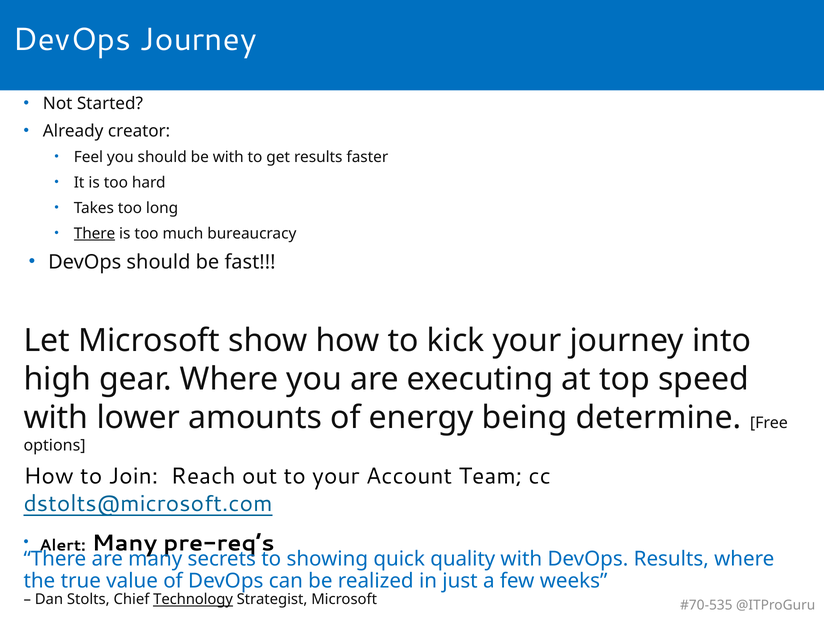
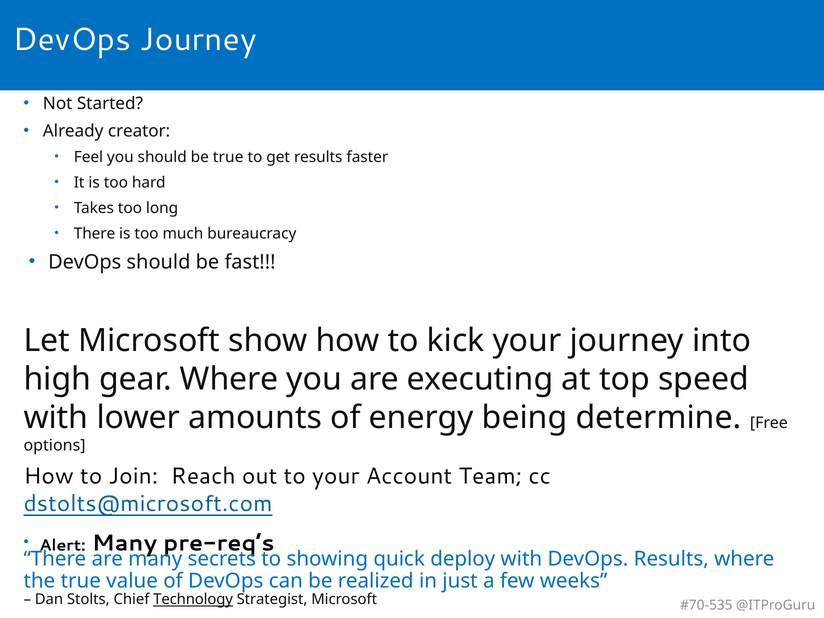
be with: with -> true (228, 157)
There underline: present -> none (95, 234)
quality: quality -> deploy (463, 559)
